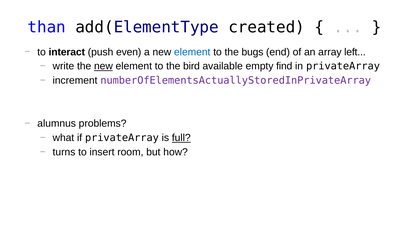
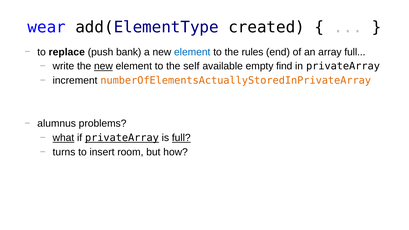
than: than -> wear (47, 27)
interact: interact -> replace (67, 52)
even: even -> bank (129, 52)
bugs: bugs -> rules (252, 52)
array left: left -> full (355, 52)
bird: bird -> self (191, 66)
numberOfElementsActuallyStoredInPrivateArray colour: purple -> orange (236, 81)
what underline: none -> present (63, 138)
privateArray underline: none -> present (122, 138)
